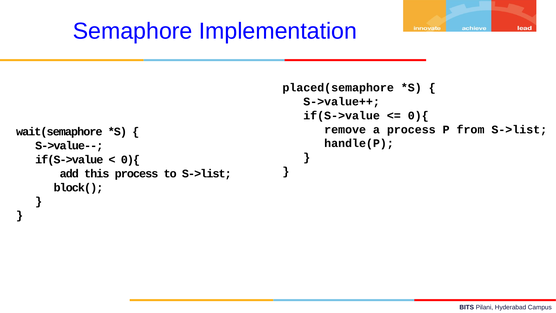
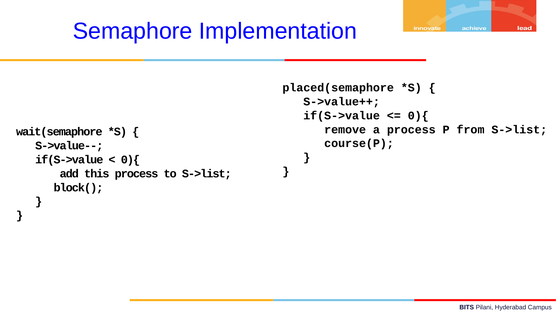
handle(P: handle(P -> course(P (359, 143)
